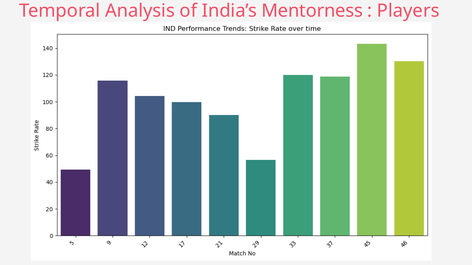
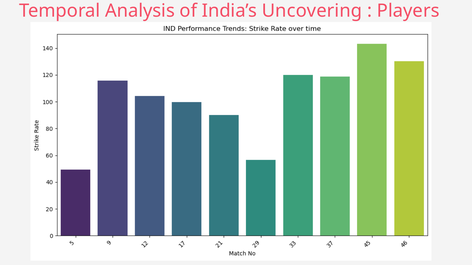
Mentorness: Mentorness -> Uncovering (312, 11)
